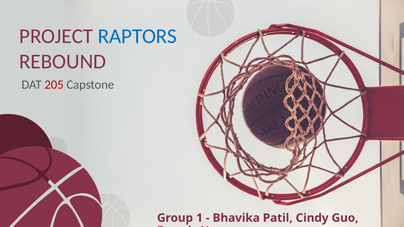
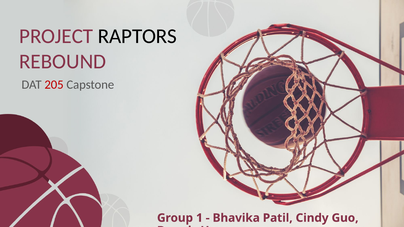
RAPTORS colour: blue -> black (137, 36)
